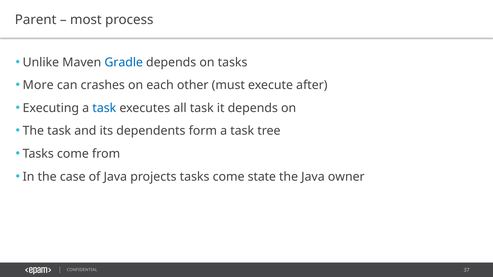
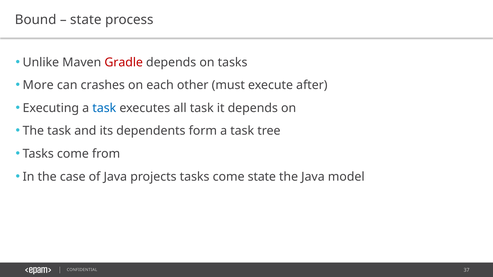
Parent: Parent -> Bound (36, 20)
most: most -> state (86, 20)
Gradle colour: blue -> red (124, 62)
owner: owner -> model (346, 177)
